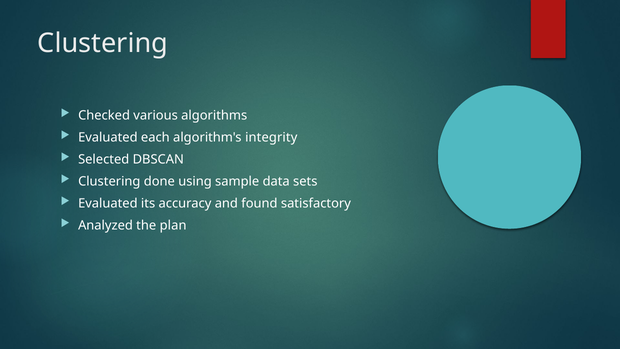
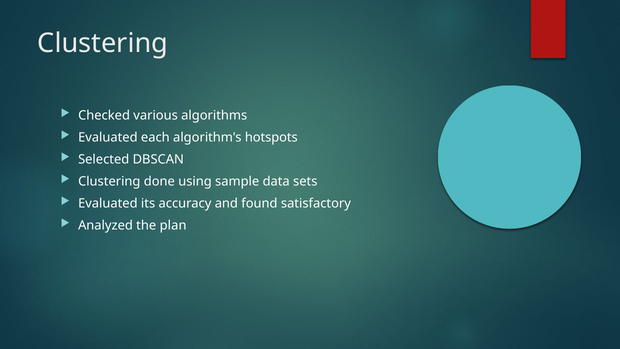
integrity: integrity -> hotspots (271, 137)
